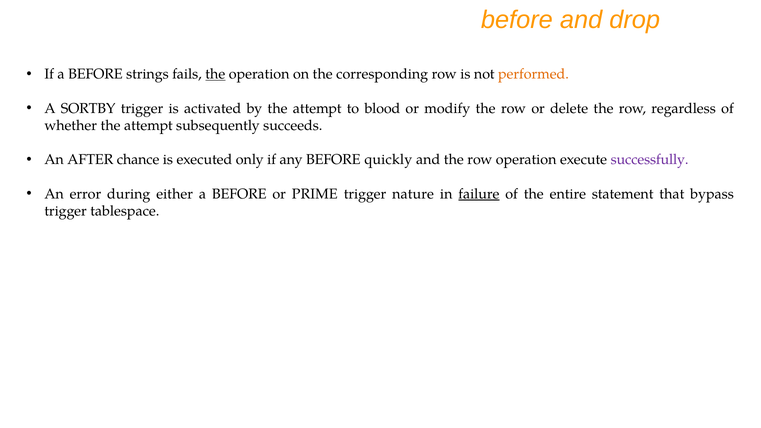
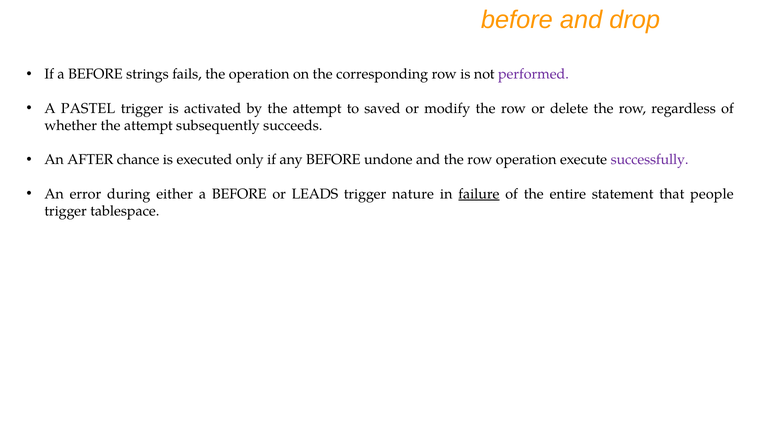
the underline: present -> none (215, 74)
performed colour: orange -> purple (533, 74)
SORTBY: SORTBY -> PASTEL (88, 108)
blood: blood -> saved (382, 108)
quickly: quickly -> undone (388, 160)
PRIME: PRIME -> LEADS (315, 194)
bypass: bypass -> people (712, 194)
